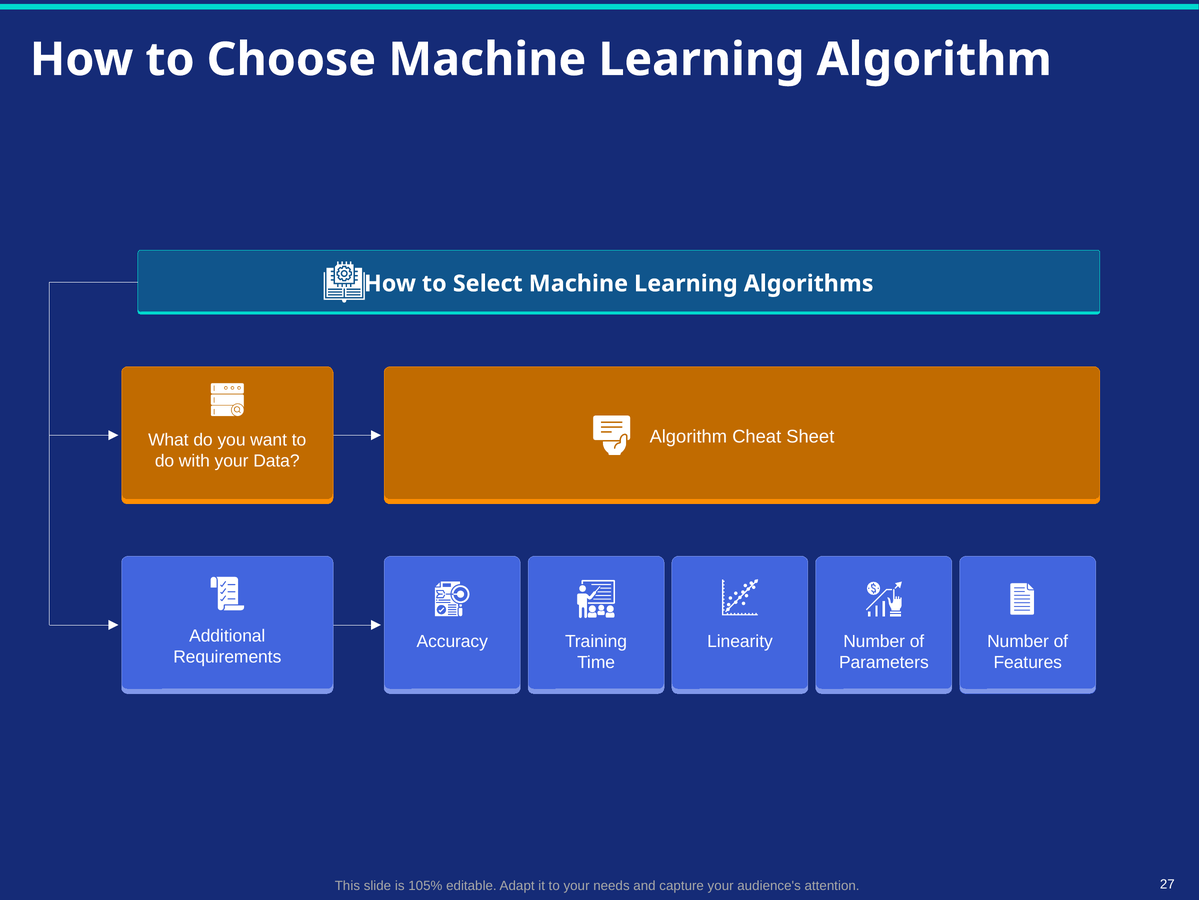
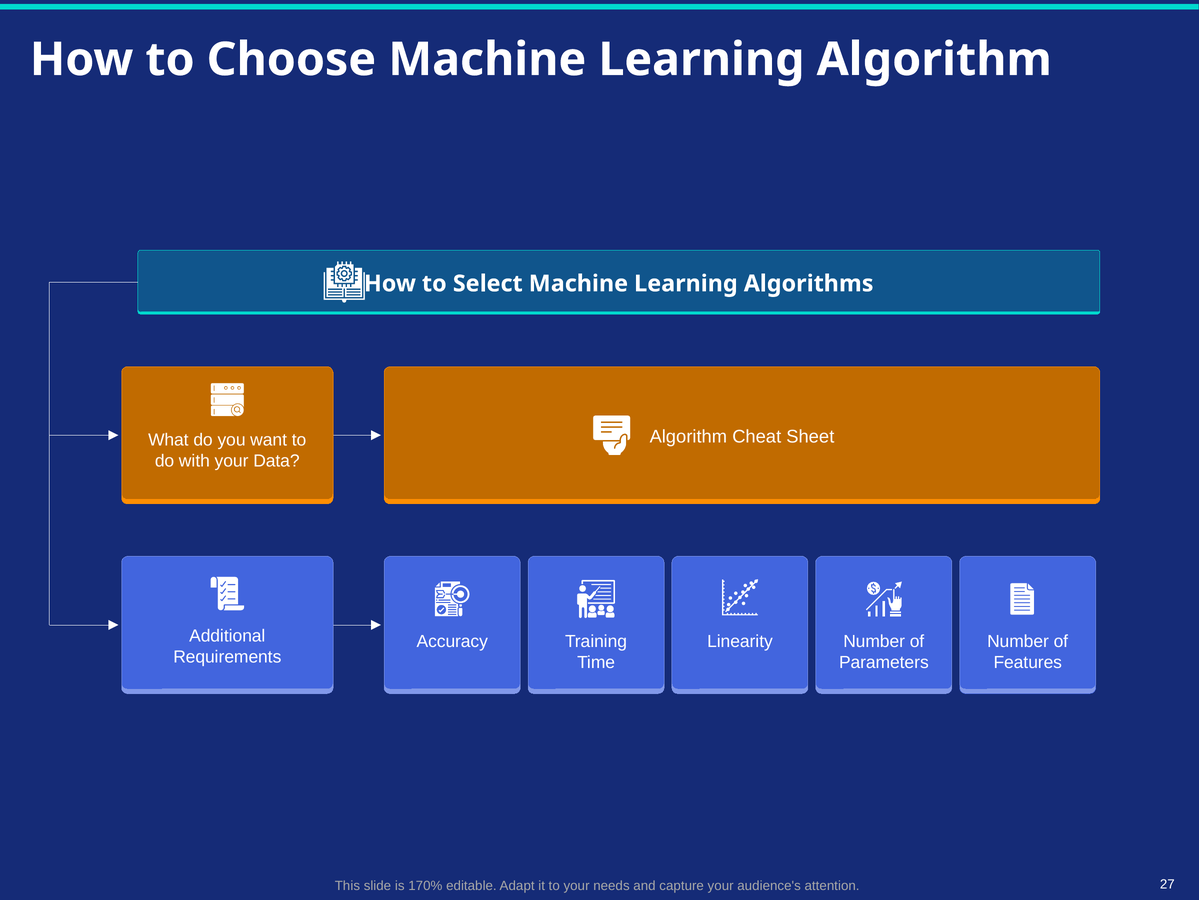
105%: 105% -> 170% (425, 885)
